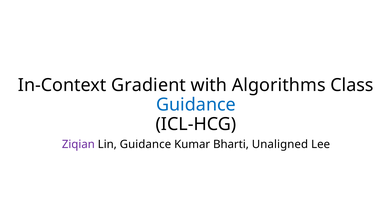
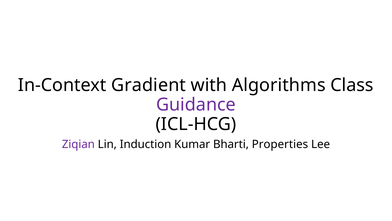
Guidance colour: blue -> purple (196, 104)
Lin Guidance: Guidance -> Induction (145, 144)
Unaligned: Unaligned -> Properties (280, 144)
